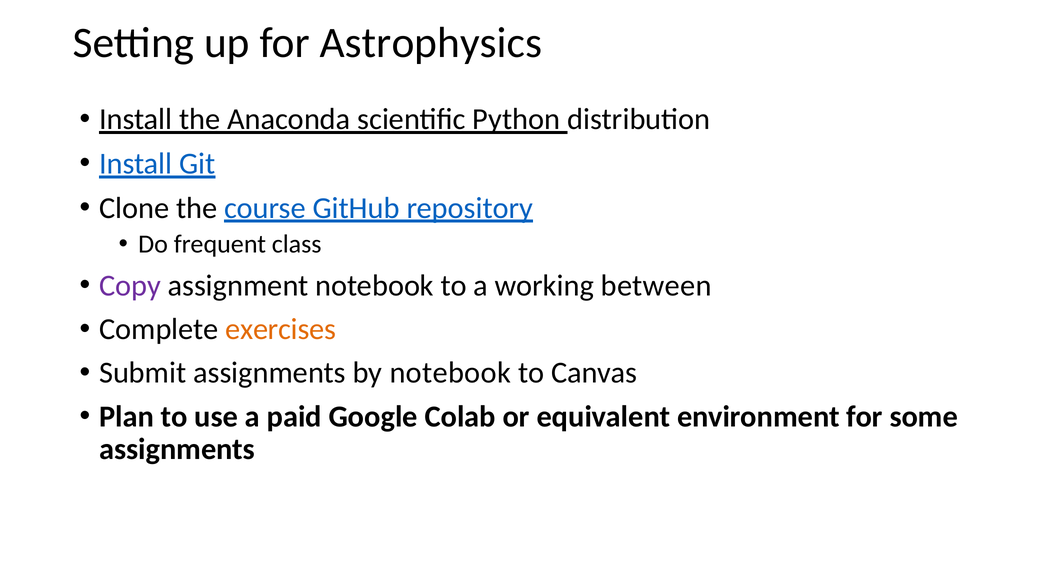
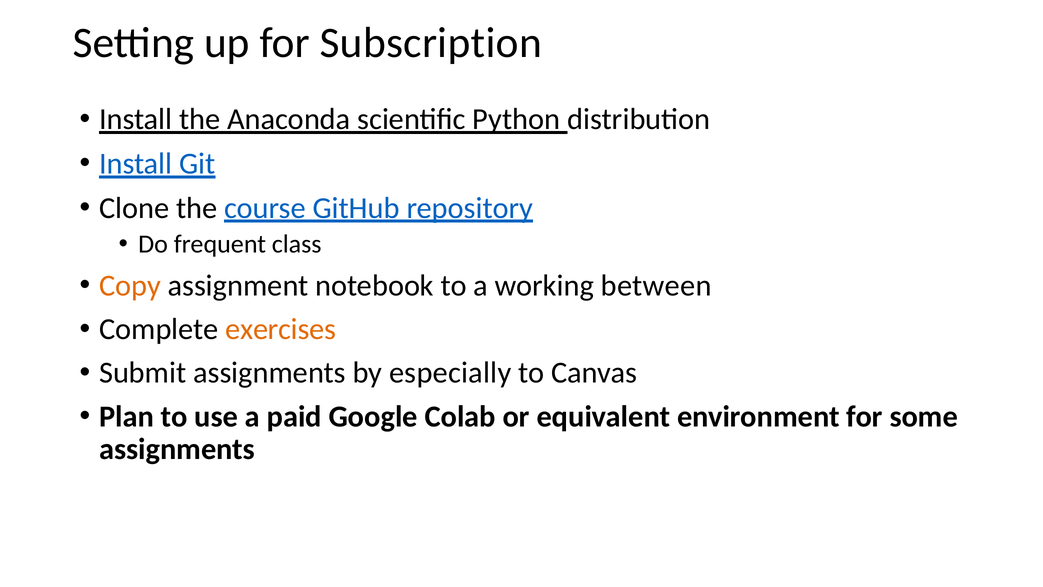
Astrophysics: Astrophysics -> Subscription (431, 43)
Copy colour: purple -> orange (130, 285)
by notebook: notebook -> especially (450, 373)
